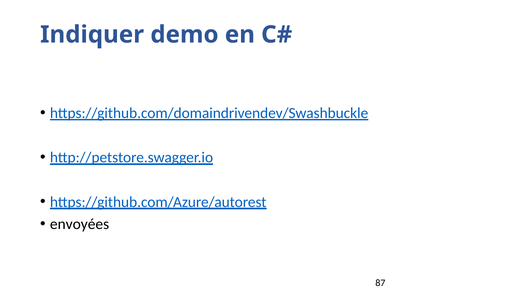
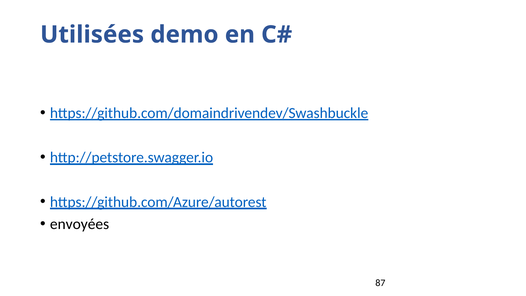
Indiquer: Indiquer -> Utilisées (92, 35)
